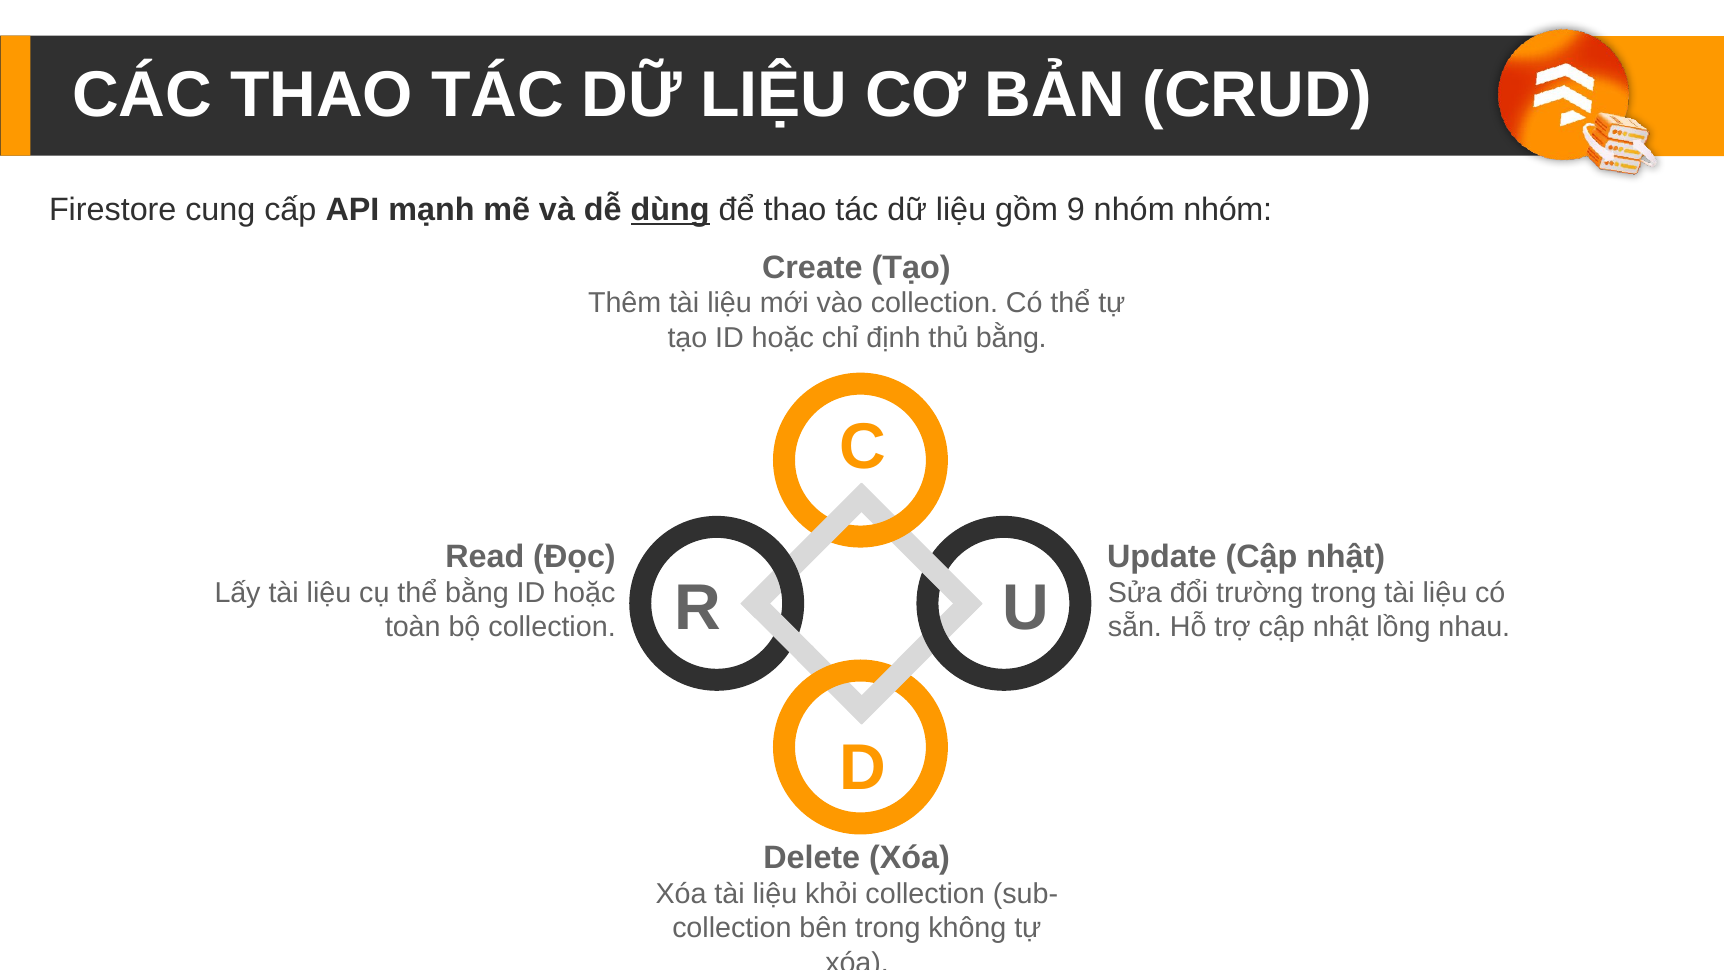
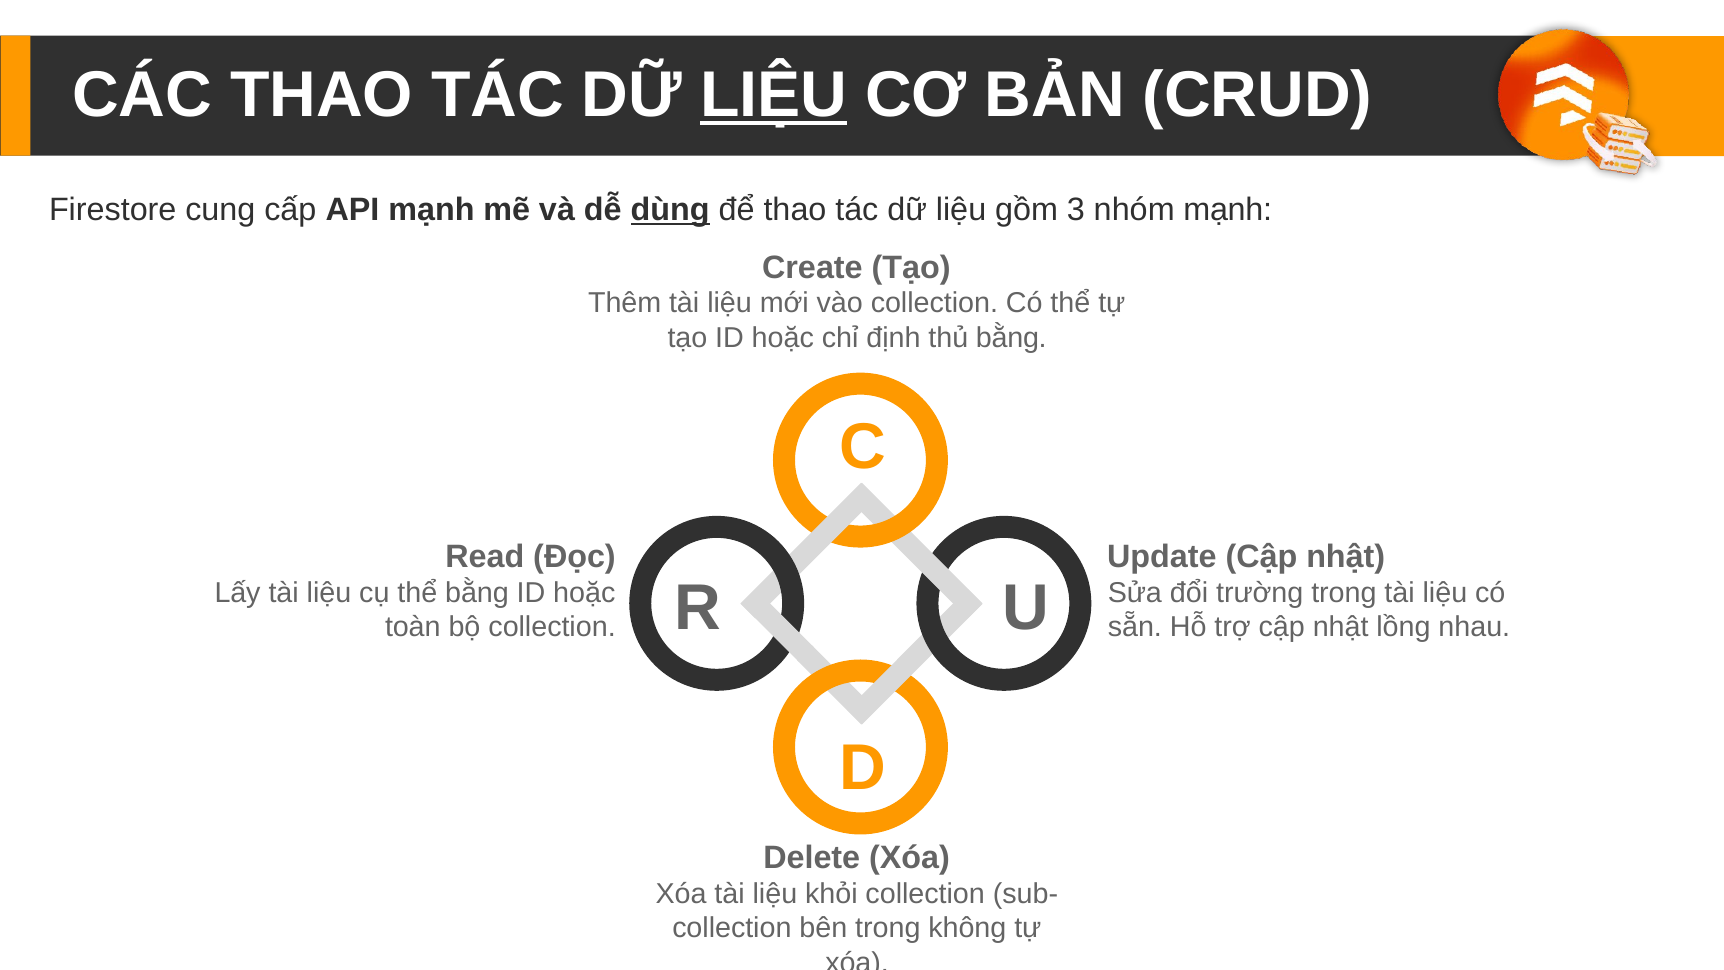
LIỆU underline: none -> present (774, 95)
9: 9 -> 3 (1076, 210)
nhóm nhóm: nhóm -> mạnh (1228, 210)
